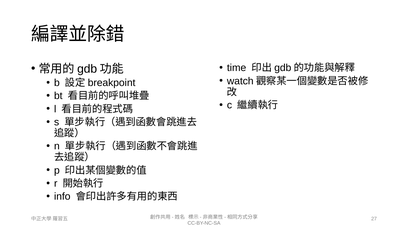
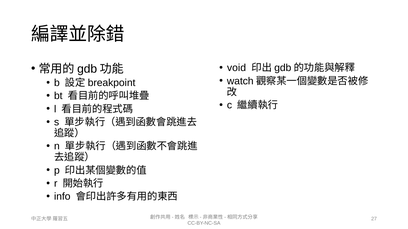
time: time -> void (237, 68)
